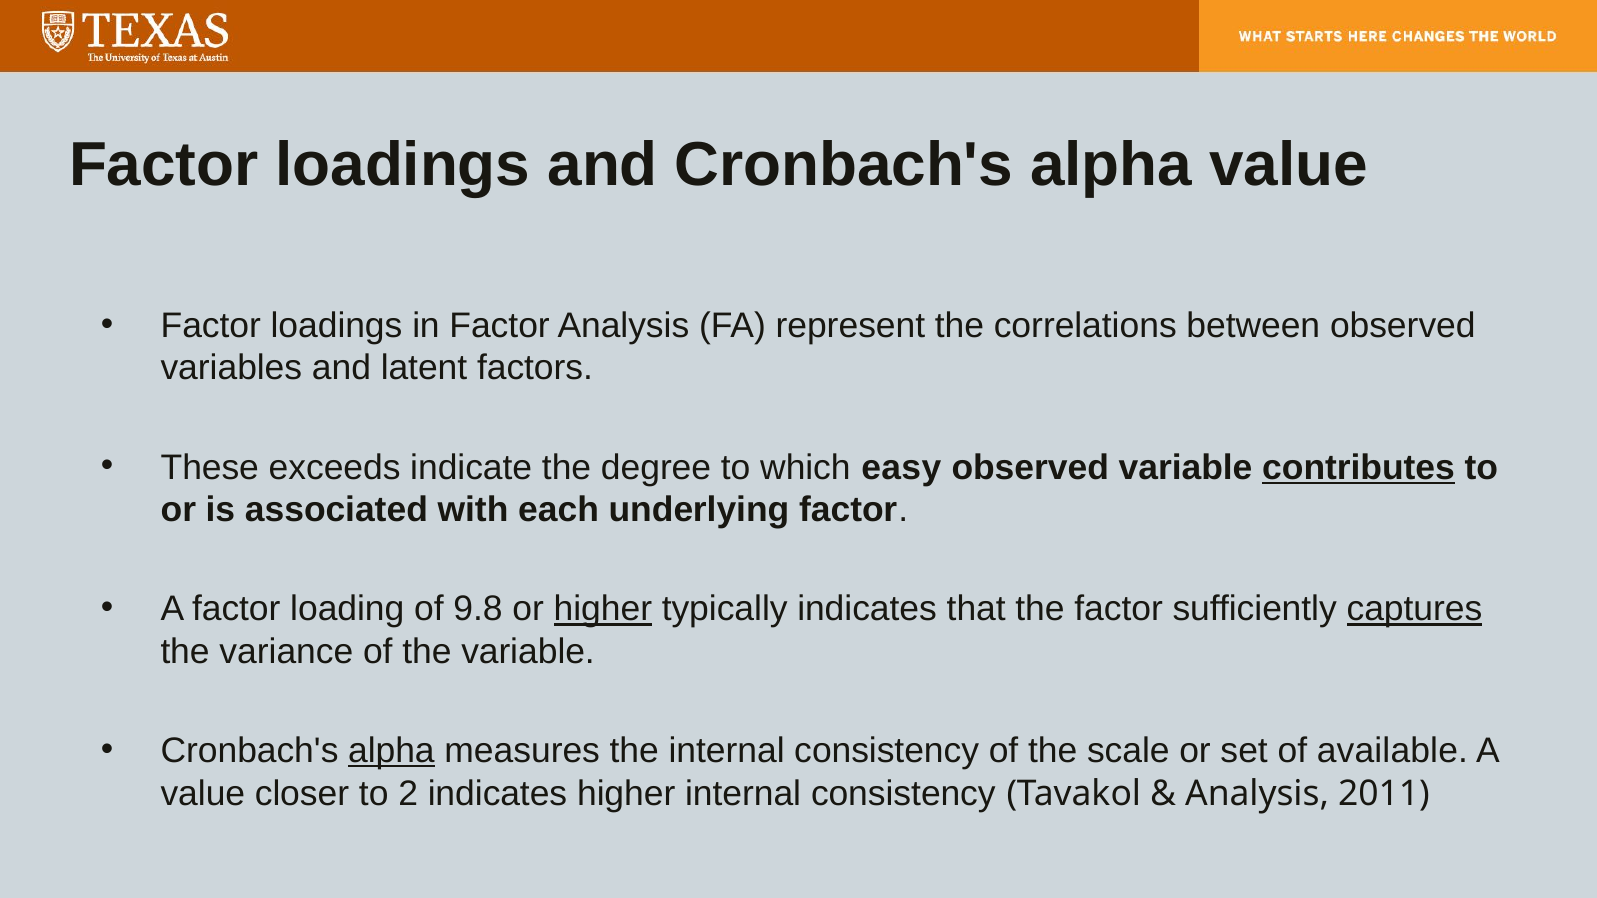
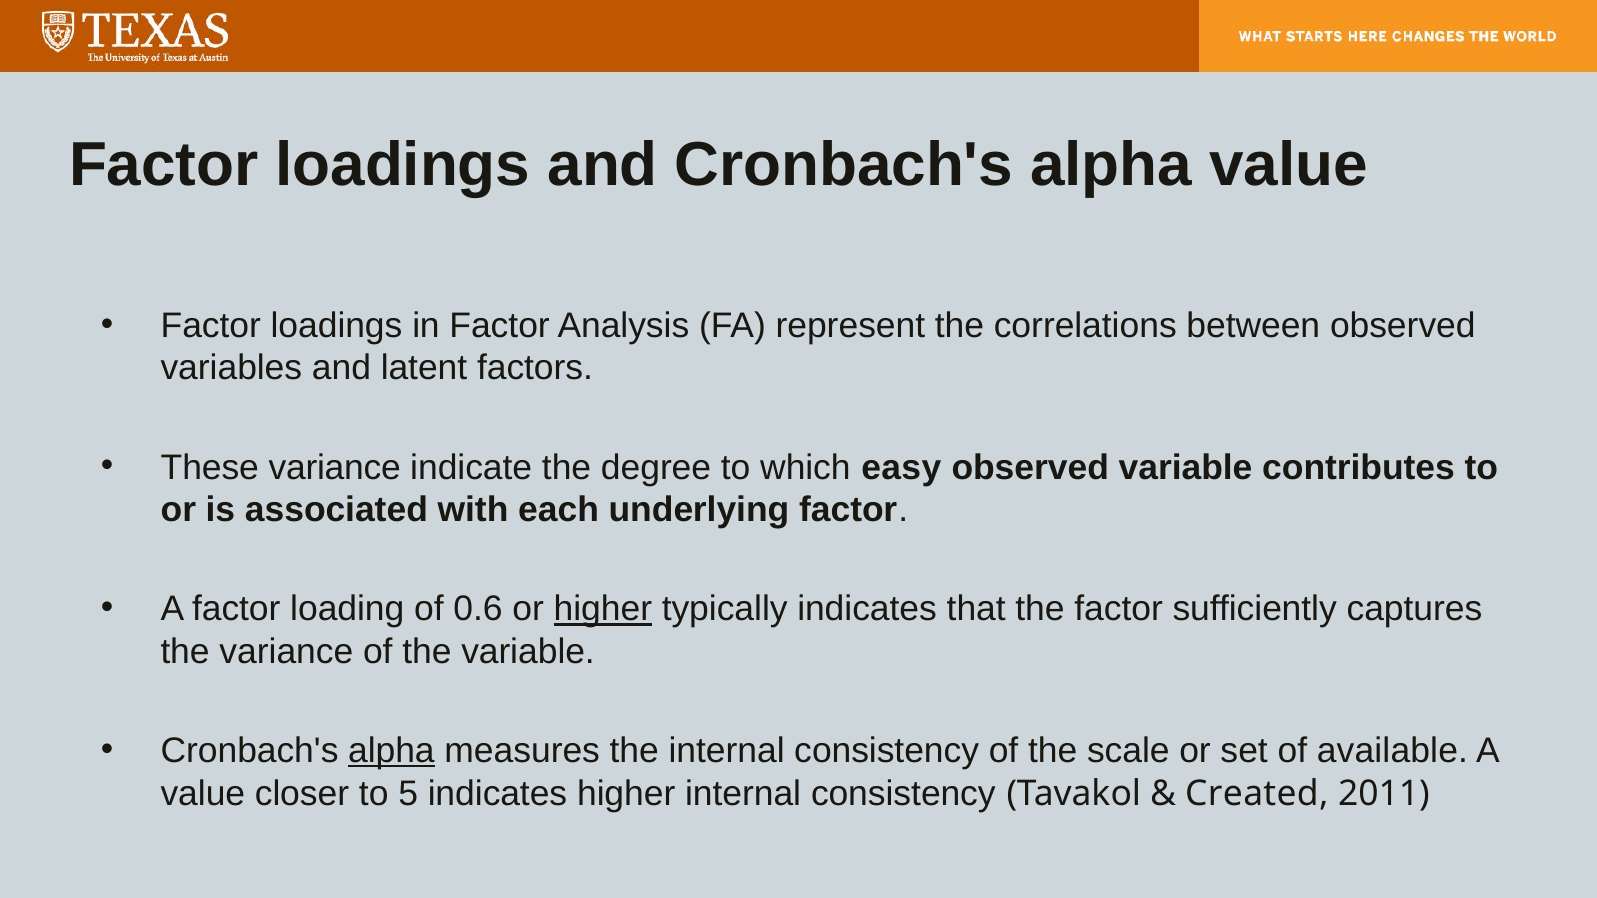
These exceeds: exceeds -> variance (335, 468)
contributes underline: present -> none (1359, 468)
9.8: 9.8 -> 0.6 (478, 609)
captures underline: present -> none (1414, 609)
2: 2 -> 5 (408, 794)
Analysis: Analysis -> Created (1257, 794)
